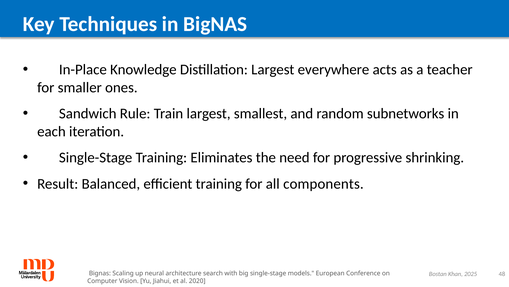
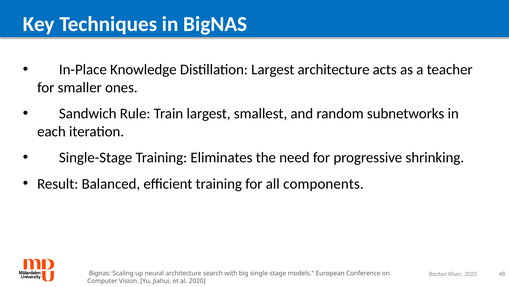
Largest everywhere: everywhere -> architecture (334, 69)
